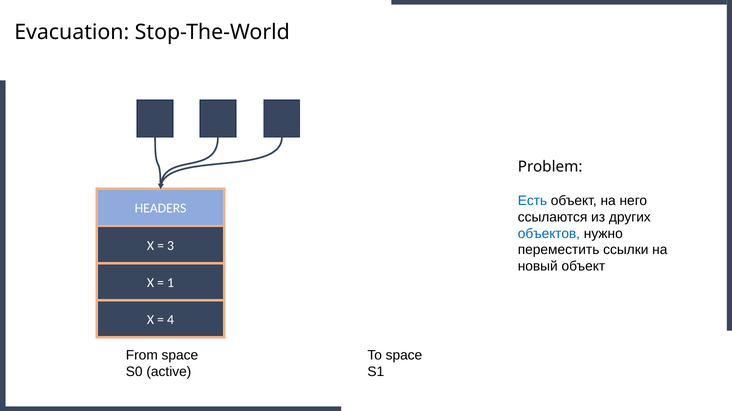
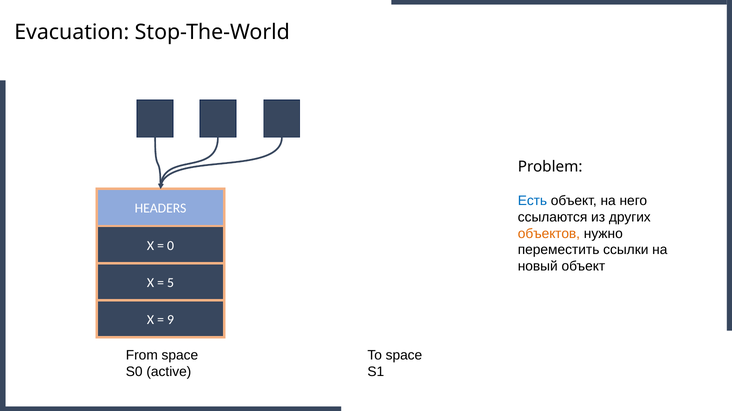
объектов colour: blue -> orange (549, 234)
3: 3 -> 0 (171, 246)
1: 1 -> 5 (171, 283)
4: 4 -> 9 (171, 320)
